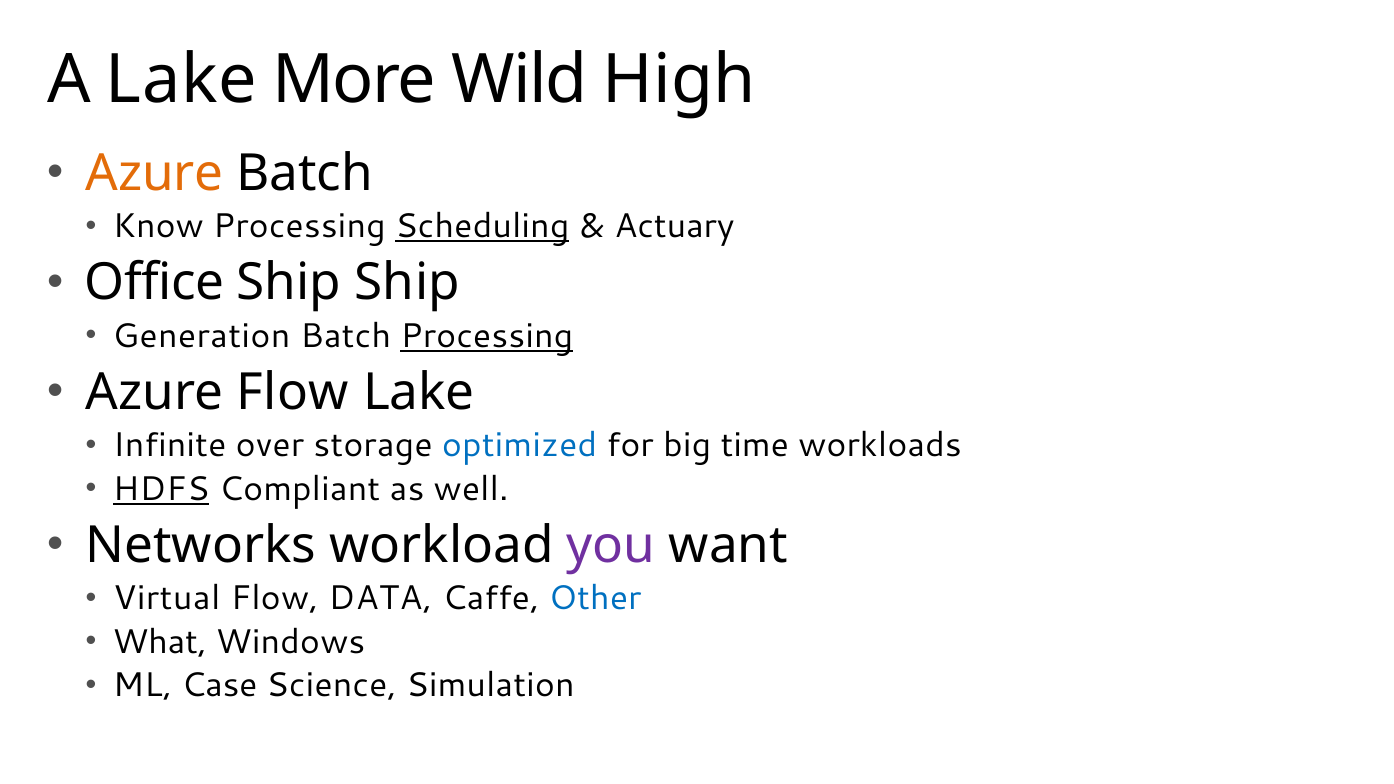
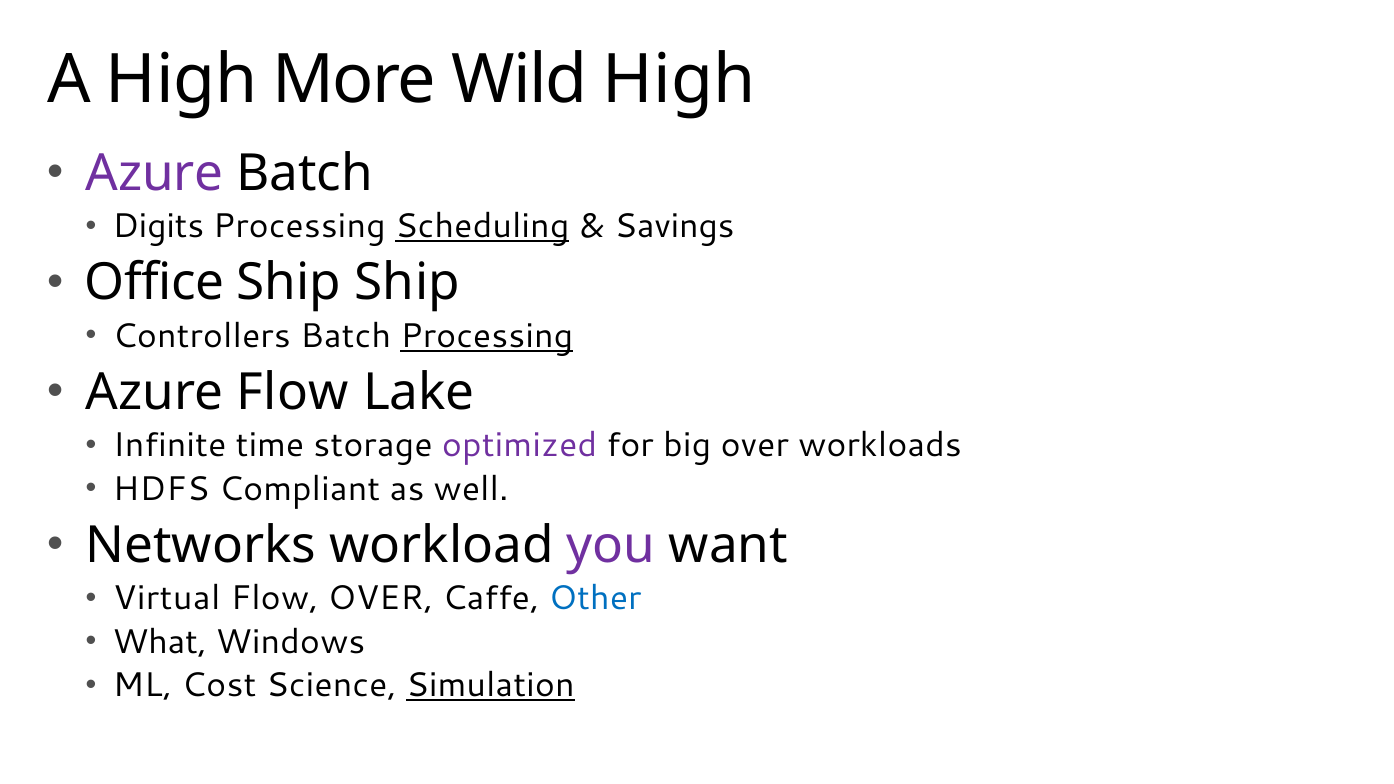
A Lake: Lake -> High (182, 80)
Azure colour: orange -> purple (154, 174)
Know: Know -> Digits (158, 227)
Actuary: Actuary -> Savings (675, 227)
Generation: Generation -> Controllers (202, 336)
over: over -> time (270, 445)
optimized colour: blue -> purple (520, 445)
big time: time -> over (755, 445)
HDFS underline: present -> none (161, 489)
Flow DATA: DATA -> OVER (381, 598)
Case: Case -> Cost (219, 686)
Simulation underline: none -> present (490, 686)
